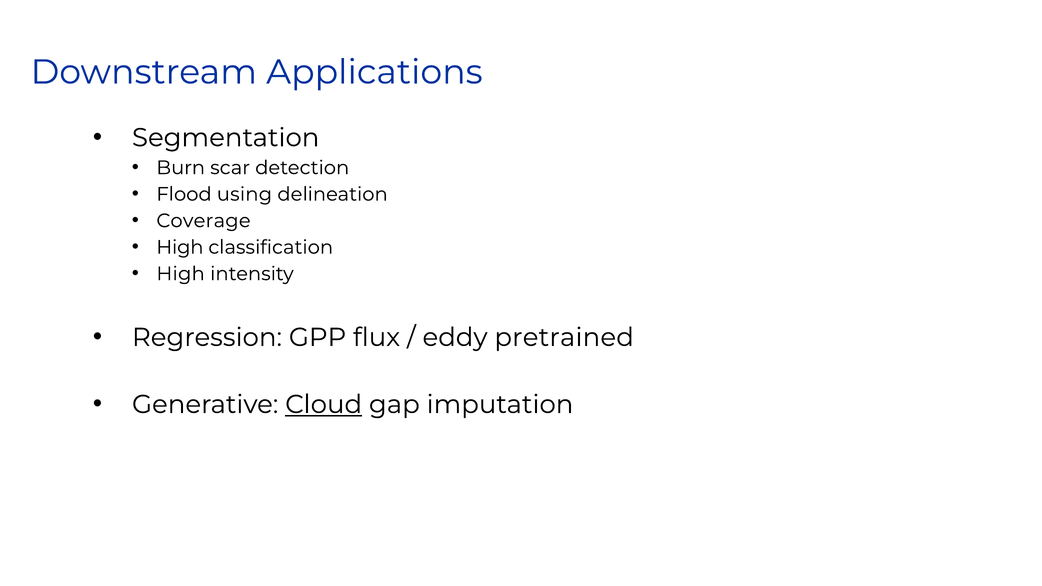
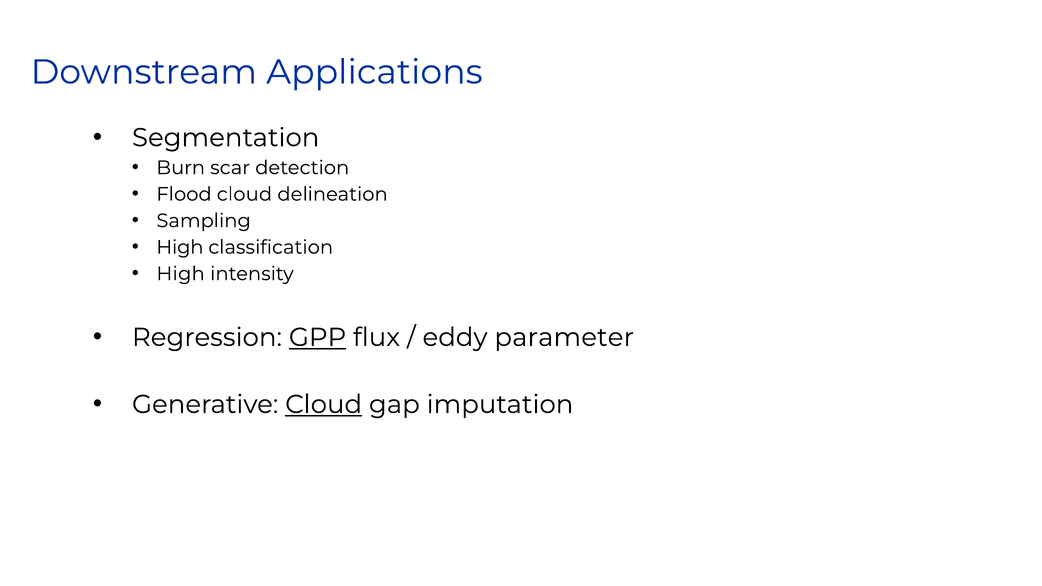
Flood using: using -> cloud (244, 194)
Coverage: Coverage -> Sampling (204, 221)
GPP underline: none -> present (318, 337)
pretrained: pretrained -> parameter (564, 337)
